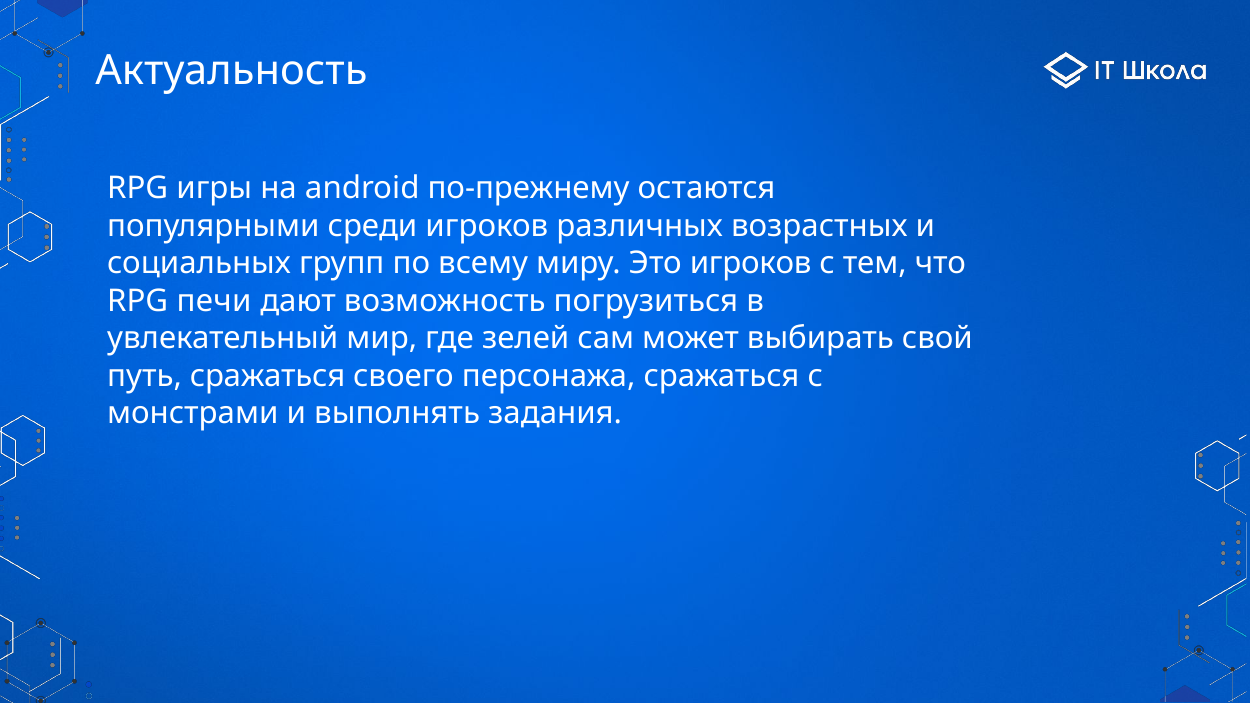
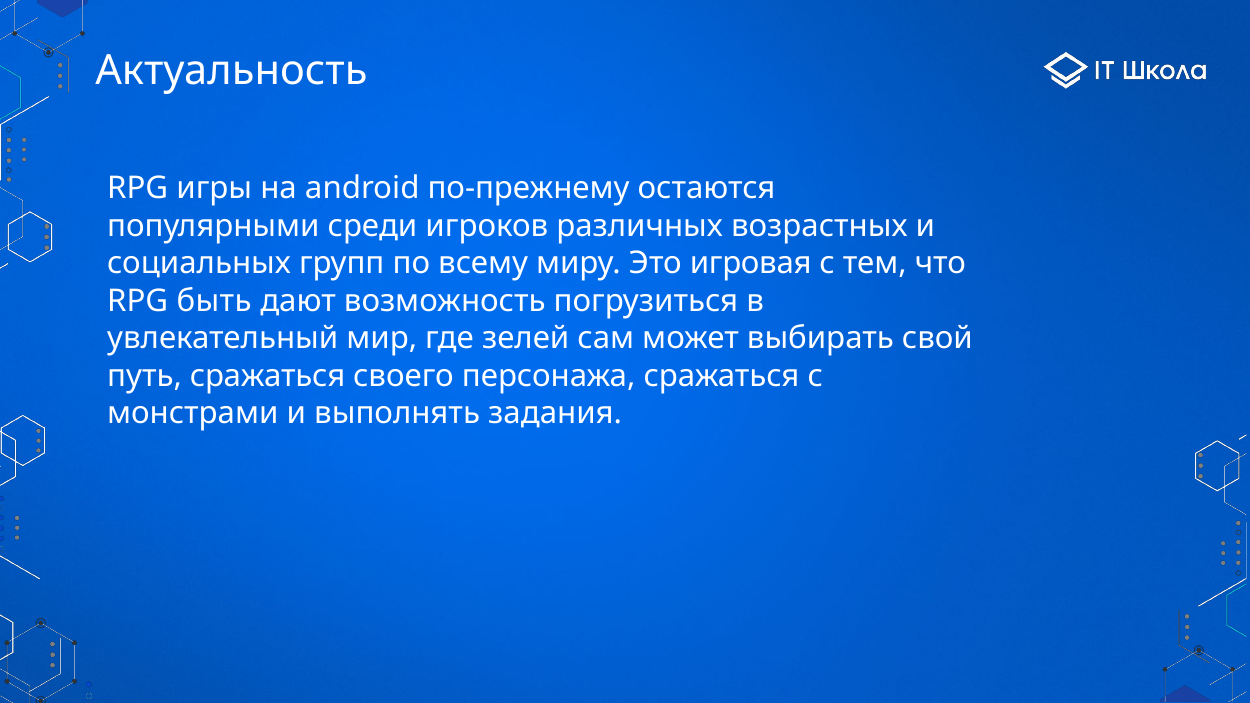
Это игроков: игроков -> игровая (751, 263)
печи: печи -> быть (214, 301)
